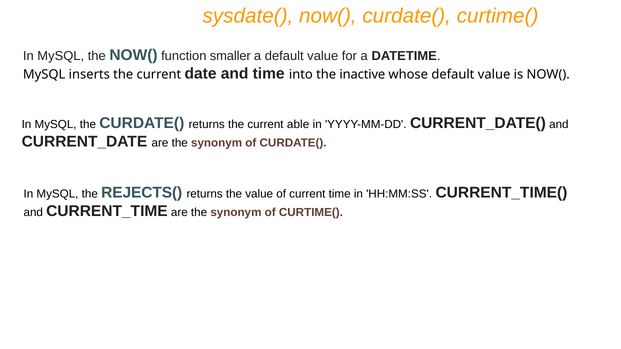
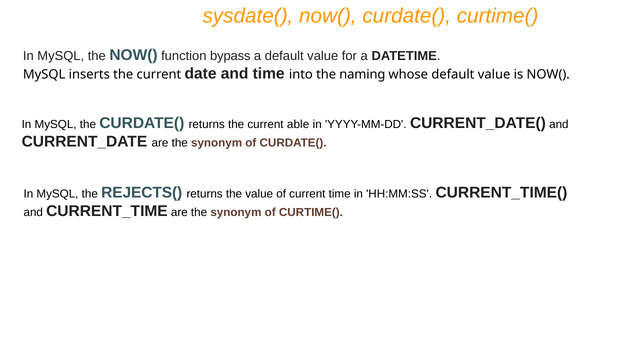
smaller: smaller -> bypass (230, 56)
inactive: inactive -> naming (362, 75)
